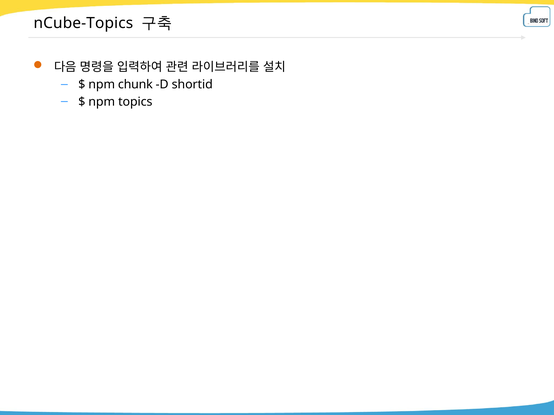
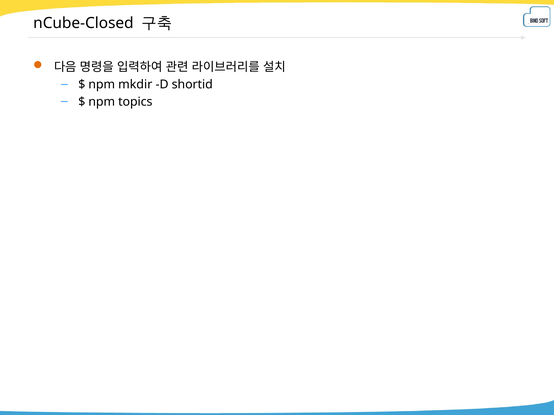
nCube-Topics: nCube-Topics -> nCube-Closed (83, 23)
chunk: chunk -> mkdir (135, 85)
